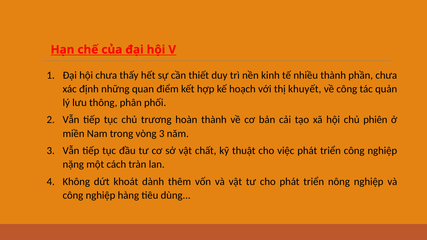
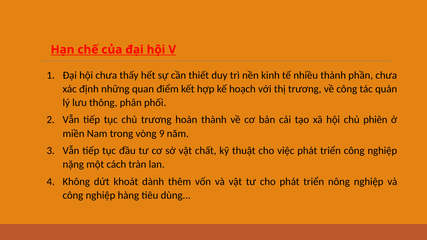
thị khuyết: khuyết -> trương (305, 89)
vòng 3: 3 -> 9 (162, 134)
